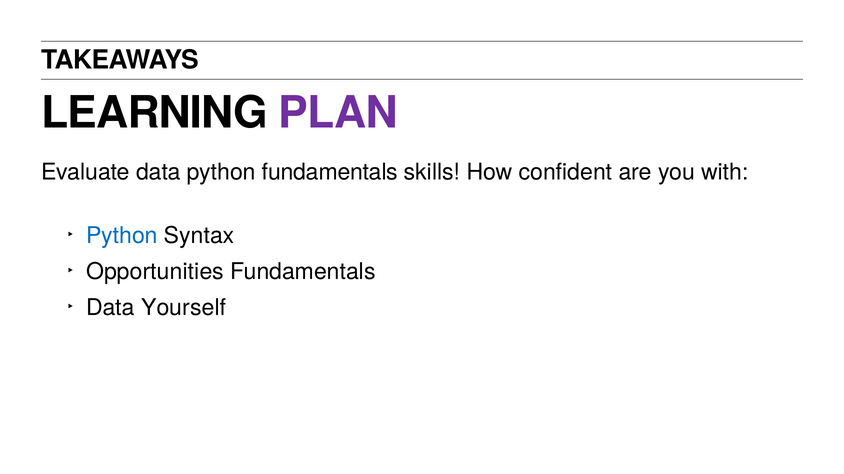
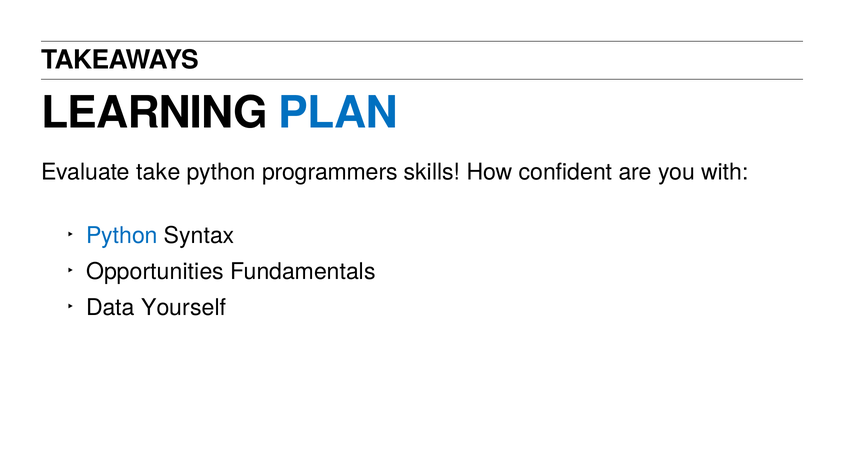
PLAN colour: purple -> blue (338, 113)
Evaluate data: data -> take (158, 172)
python fundamentals: fundamentals -> programmers (330, 172)
